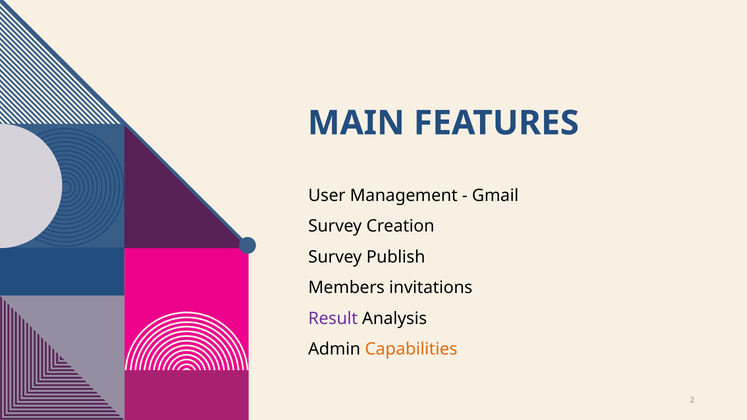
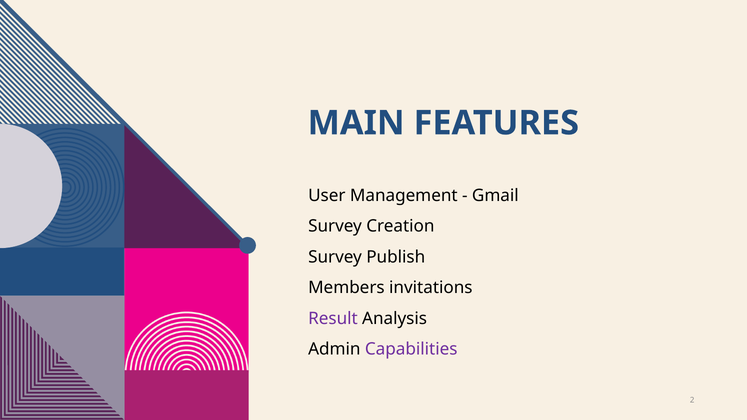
Capabilities colour: orange -> purple (411, 349)
